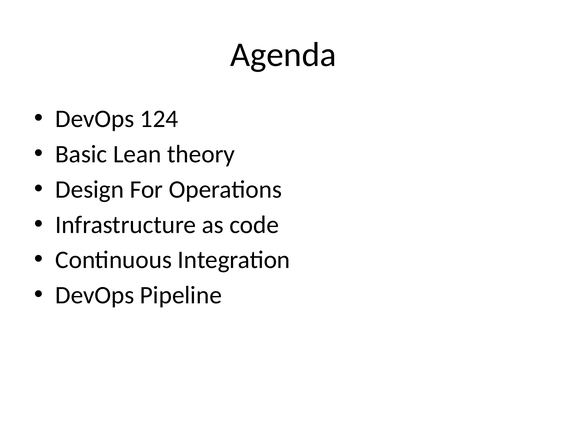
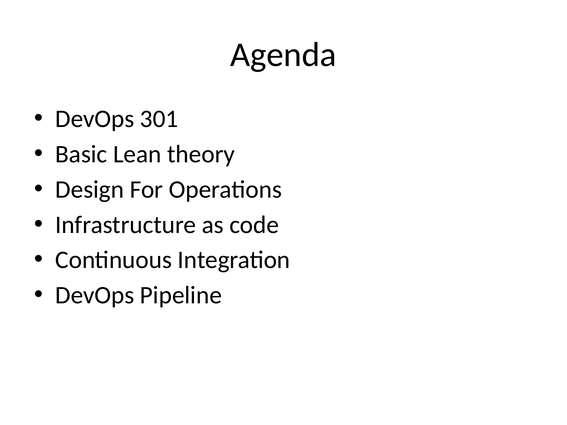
124: 124 -> 301 (159, 119)
